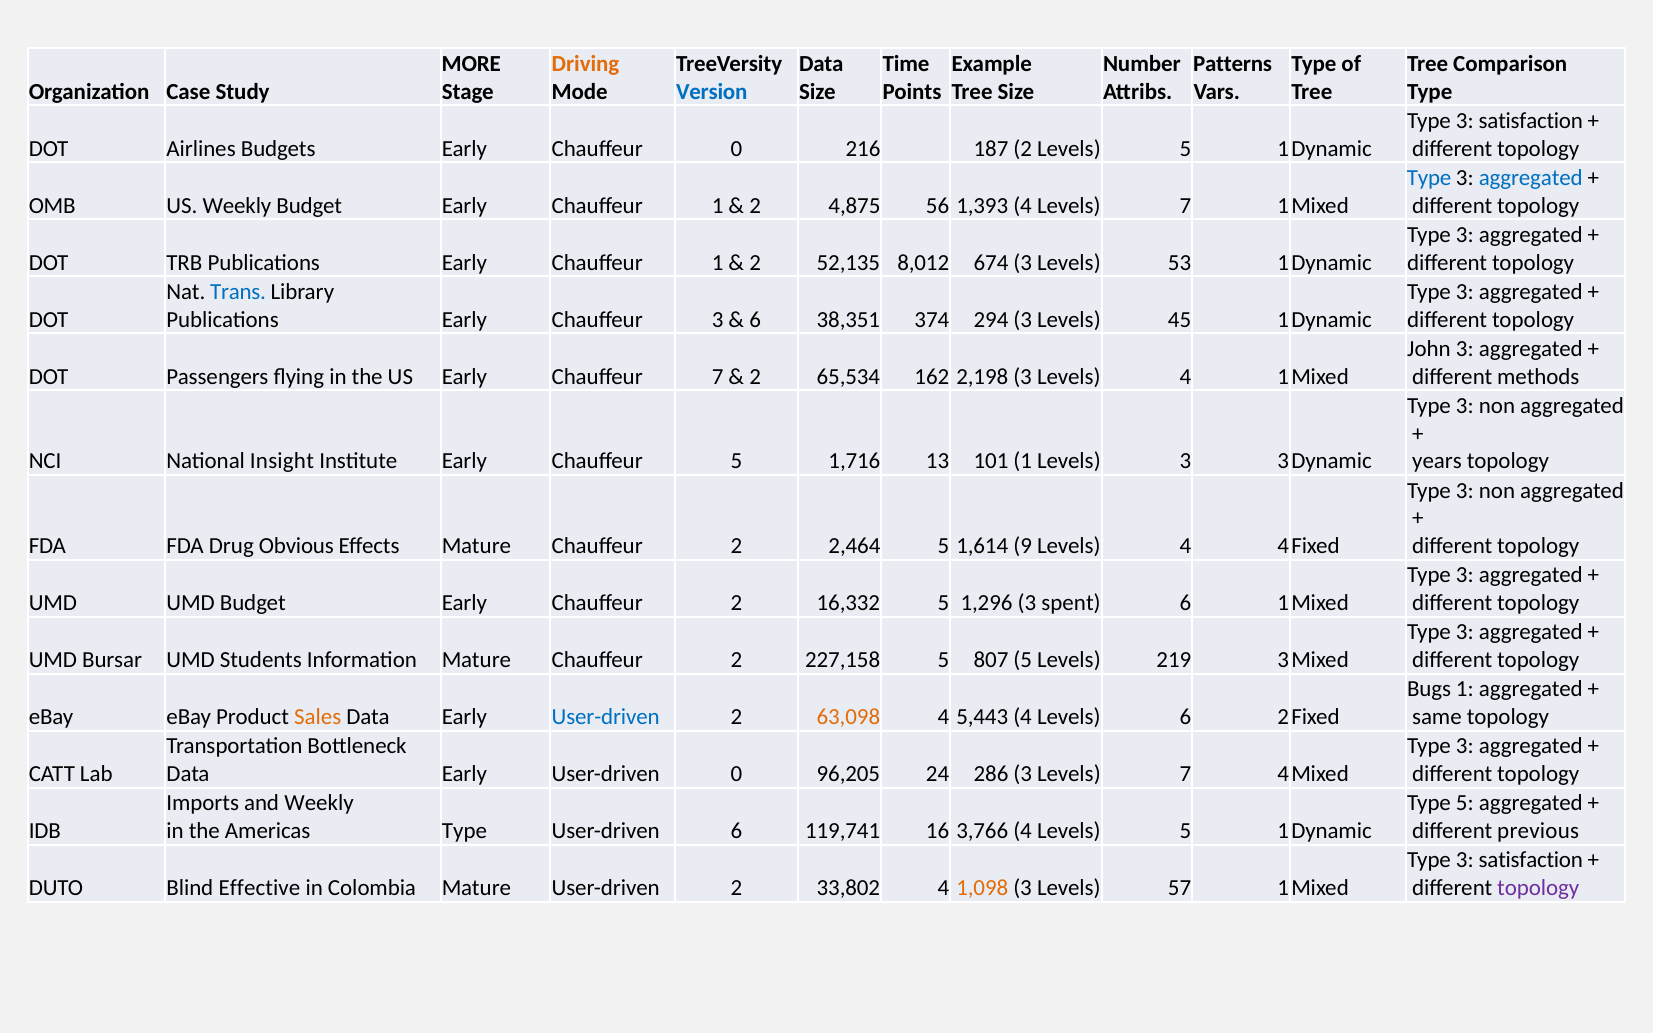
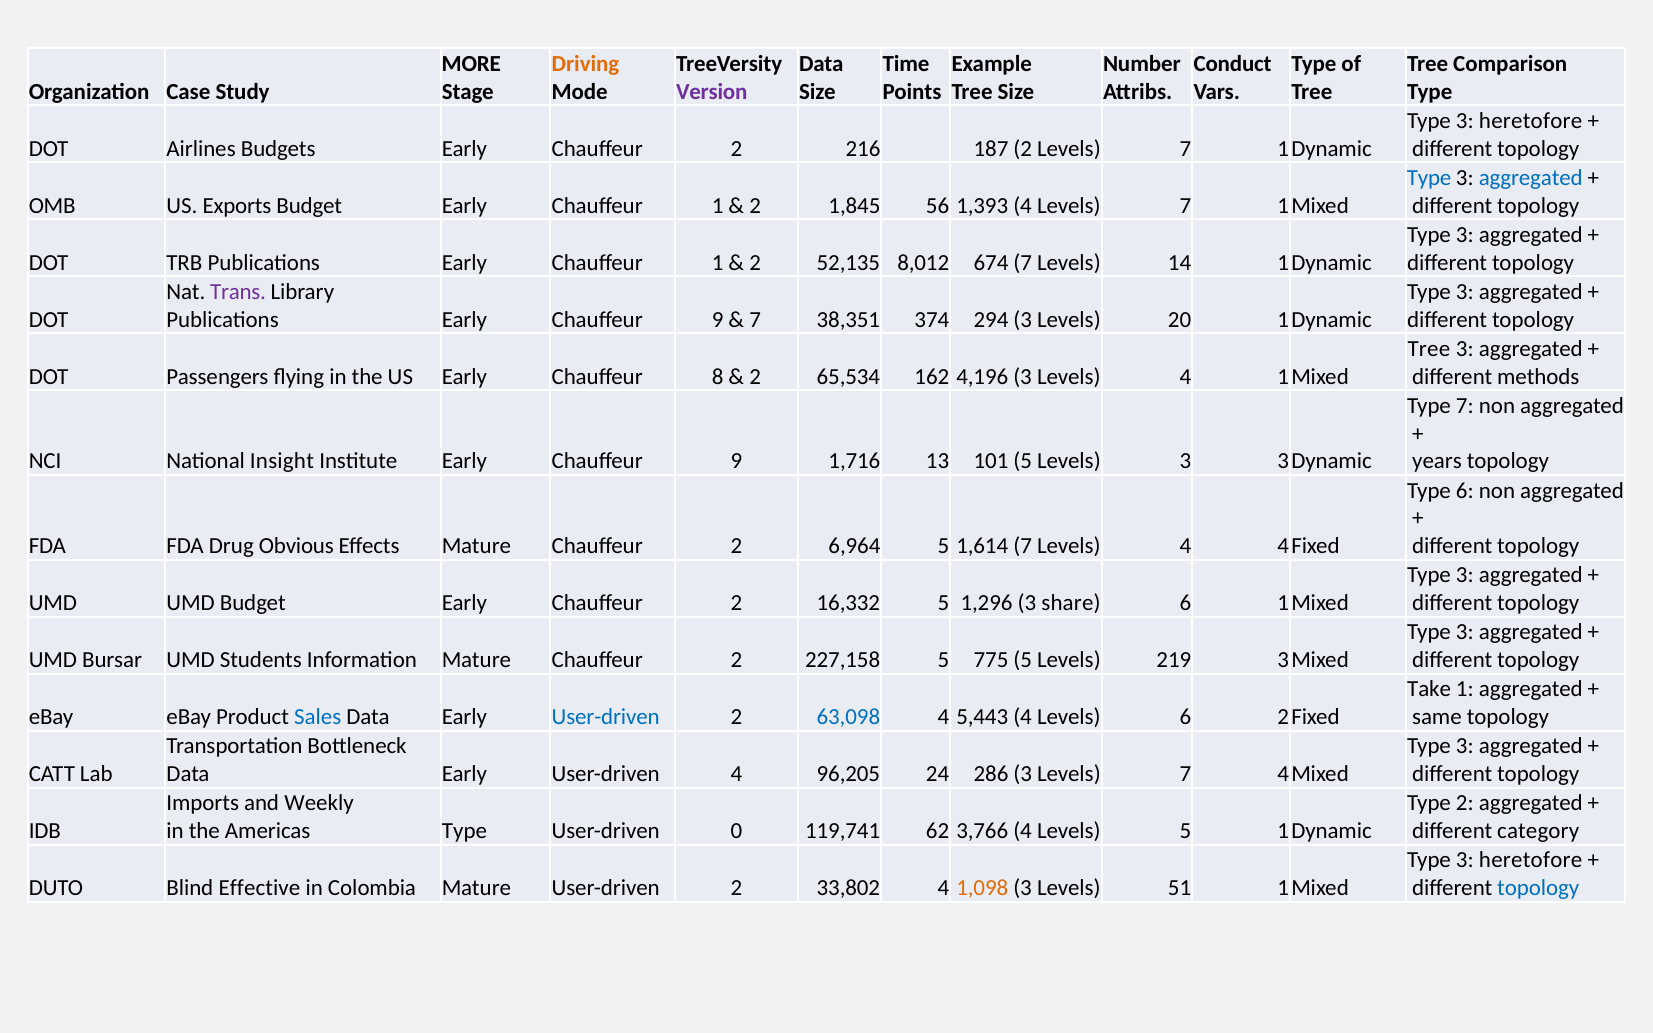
Patterns: Patterns -> Conduct (1233, 64)
Version colour: blue -> purple (712, 92)
satisfaction: satisfaction -> heretofore (1531, 121)
Budgets Early Chauffeur 0: 0 -> 2 (736, 149)
2 Levels 5: 5 -> 7 (1185, 149)
US Weekly: Weekly -> Exports (237, 206)
4,875: 4,875 -> 1,845 (854, 206)
674 3: 3 -> 7 (1023, 263)
53: 53 -> 14 (1180, 263)
Trans colour: blue -> purple (238, 292)
Publications Early Chauffeur 3: 3 -> 9 (718, 320)
6: 6 -> 7 (755, 320)
45: 45 -> 20 (1180, 320)
John: John -> Tree (1429, 349)
Chauffeur 7: 7 -> 8 (718, 377)
2,198: 2,198 -> 4,196 (982, 377)
3: 3 -> 7 (1465, 406)
Institute Early Chauffeur 5: 5 -> 9 (736, 461)
101 1: 1 -> 5 (1023, 461)
3: 3 -> 6 (1465, 491)
2,464: 2,464 -> 6,964 (854, 546)
1,614 9: 9 -> 7 (1023, 546)
spent: spent -> share (1071, 603)
807: 807 -> 775 (991, 660)
Bugs: Bugs -> Take (1429, 689)
Sales colour: orange -> blue (318, 717)
63,098 colour: orange -> blue (848, 717)
User-driven 0: 0 -> 4 (736, 774)
Type 5: 5 -> 2 (1465, 803)
User-driven 6: 6 -> 0 (736, 831)
16: 16 -> 62 (938, 831)
previous: previous -> category (1538, 831)
satisfaction: satisfaction -> heretofore (1531, 861)
57: 57 -> 51 (1180, 888)
topology colour: purple -> blue (1538, 888)
